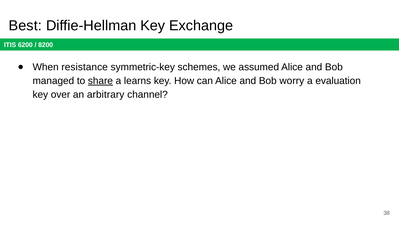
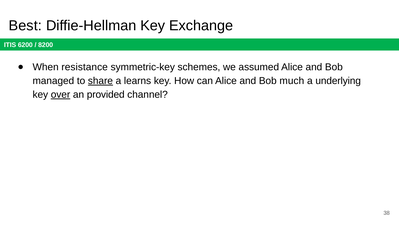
worry: worry -> much (292, 81)
evaluation: evaluation -> underlying (338, 81)
over underline: none -> present (61, 94)
arbitrary: arbitrary -> provided (106, 94)
